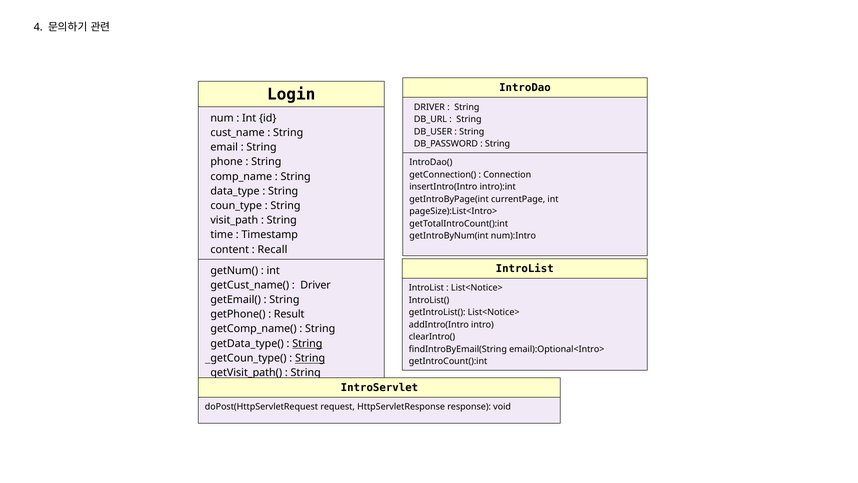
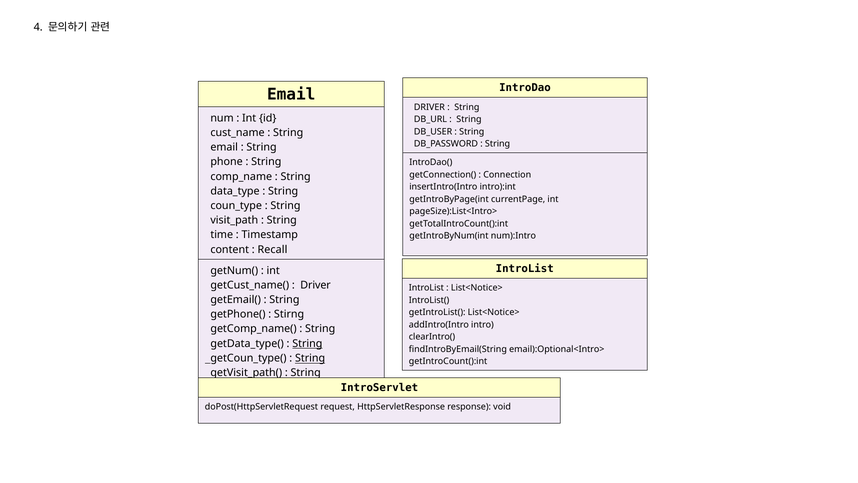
Login: Login -> Email (291, 94)
Result: Result -> Stirng (289, 314)
